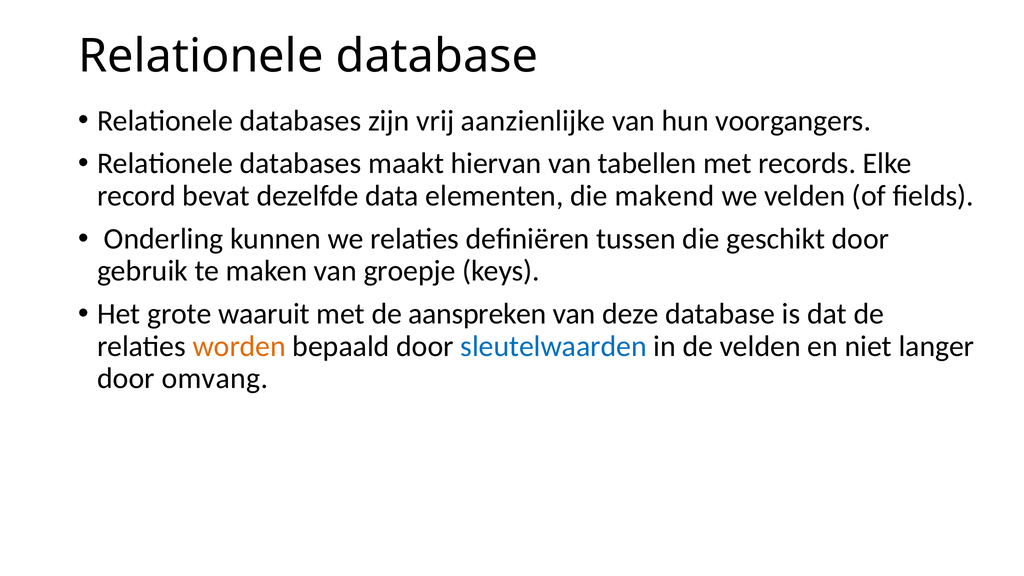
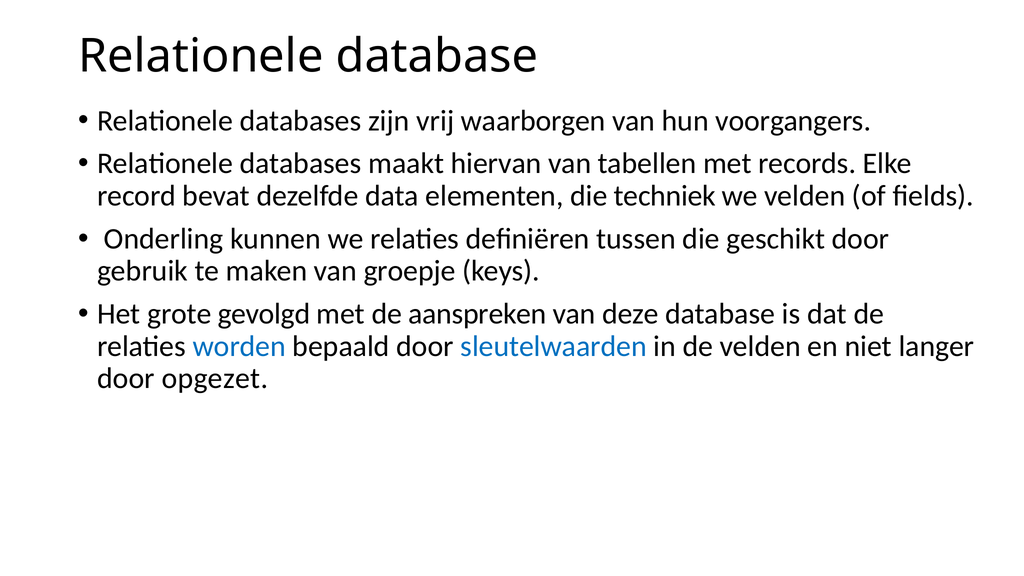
aanzienlijke: aanzienlijke -> waarborgen (533, 121)
makend: makend -> techniek (665, 196)
waaruit: waaruit -> gevolgd (264, 314)
worden colour: orange -> blue (239, 346)
omvang: omvang -> opgezet (215, 379)
